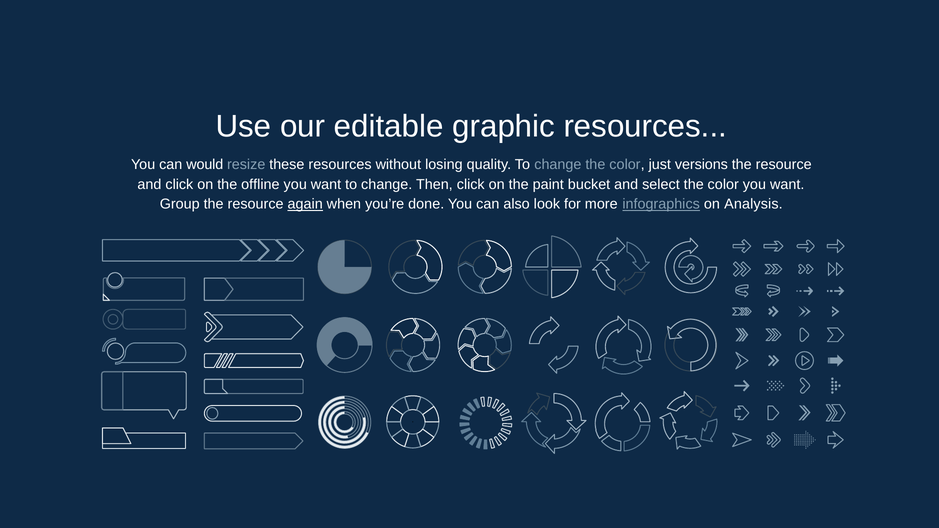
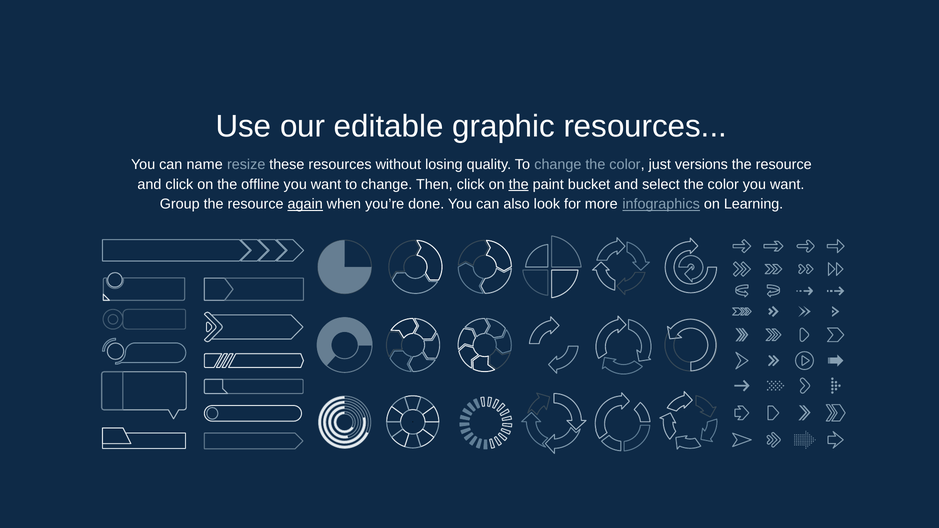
would: would -> name (205, 165)
the underline: none -> present (519, 185)
Analysis: Analysis -> Learning (754, 204)
